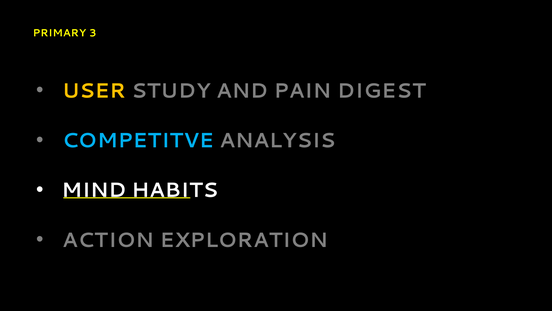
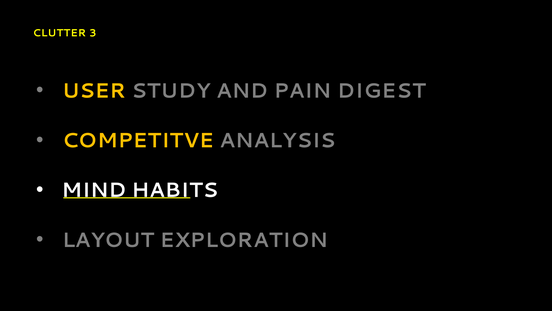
PRIMARY: PRIMARY -> CLUTTER (59, 33)
COMPETITVE colour: light blue -> yellow (138, 140)
ACTION: ACTION -> LAYOUT (108, 240)
